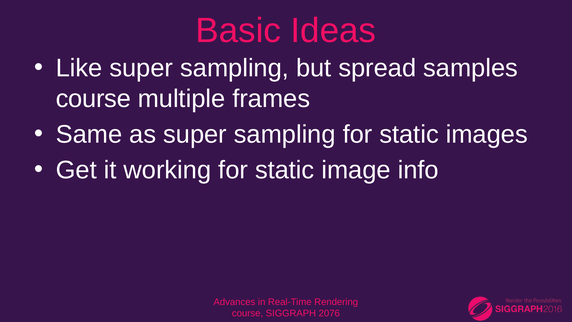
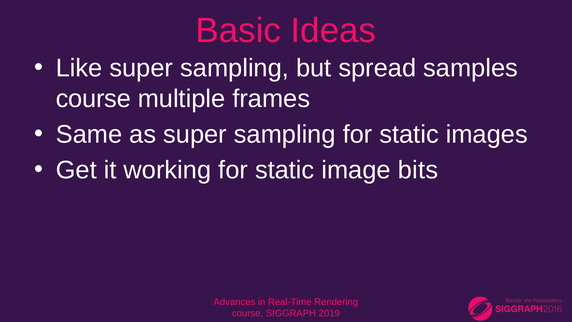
info: info -> bits (418, 170)
2076: 2076 -> 2019 (329, 313)
